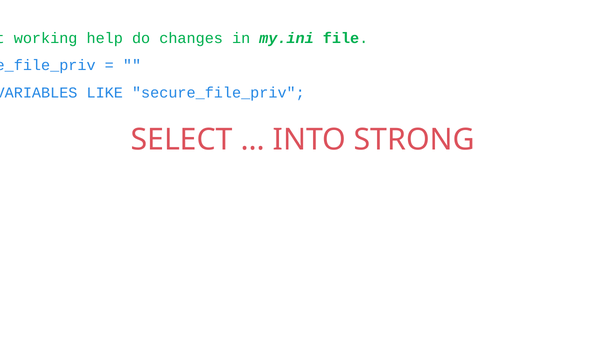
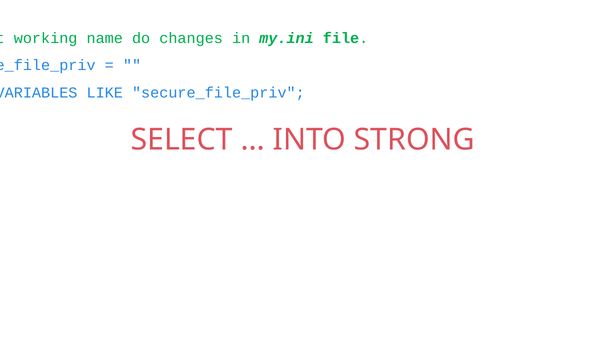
help: help -> name (105, 38)
